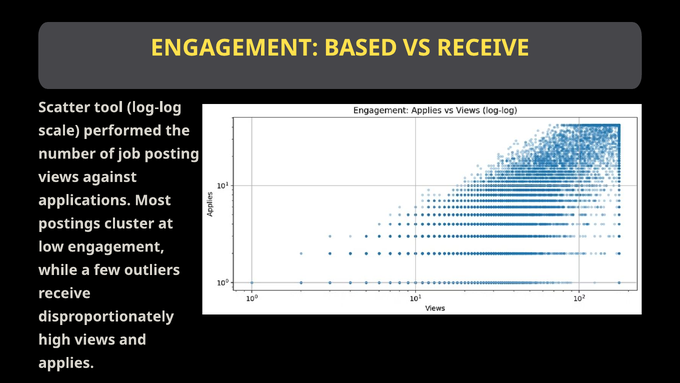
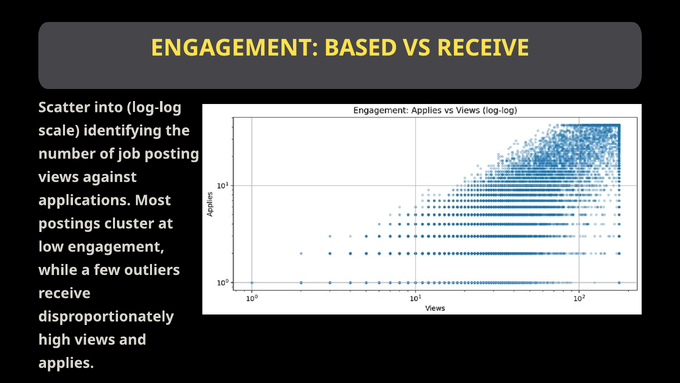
tool: tool -> into (109, 107)
performed: performed -> identifying (123, 130)
